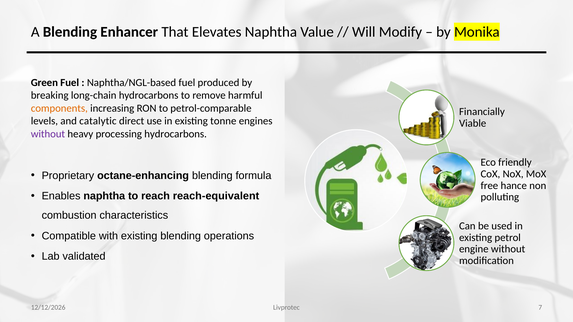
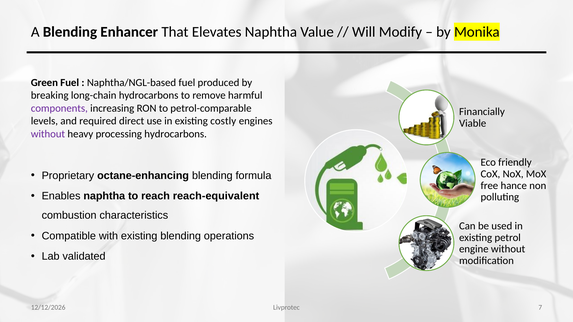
components colour: orange -> purple (59, 108)
catalytic: catalytic -> required (98, 121)
tonne: tonne -> costly (223, 121)
